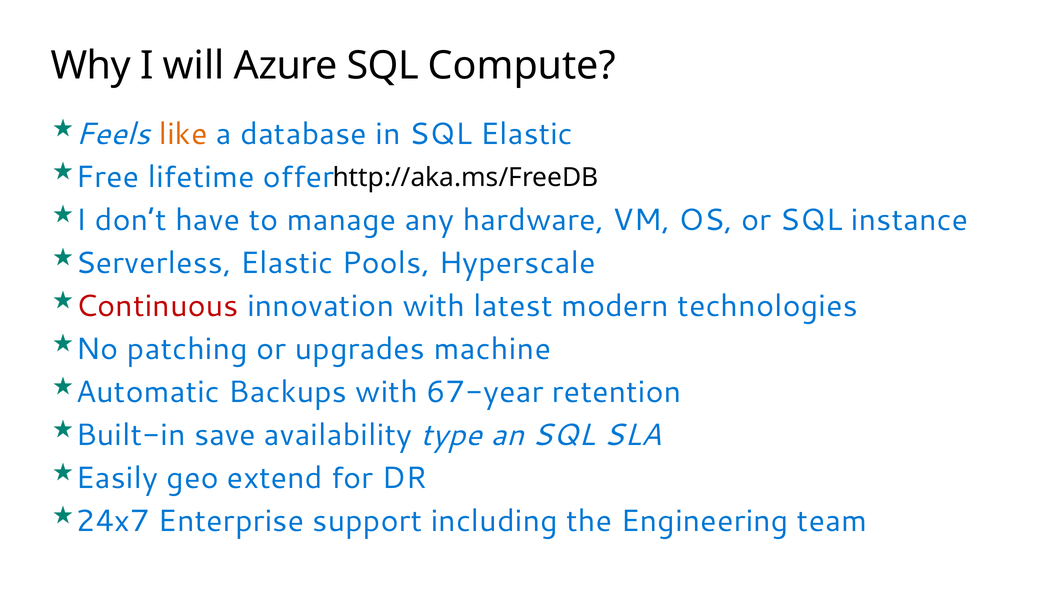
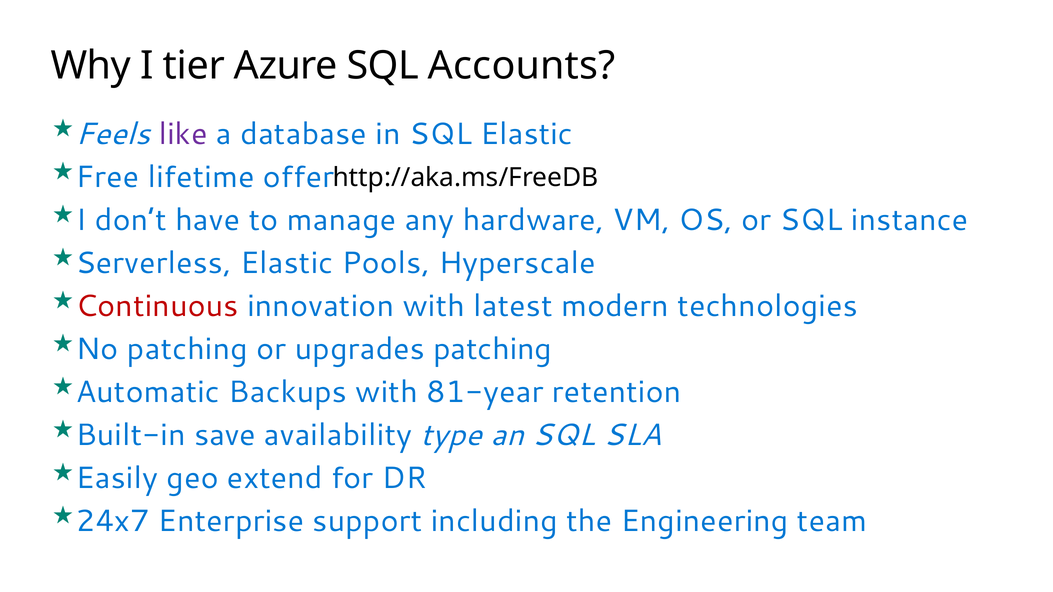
will: will -> tier (194, 66)
Compute: Compute -> Accounts (522, 66)
like colour: orange -> purple (183, 134)
upgrades machine: machine -> patching (493, 349)
67-year: 67-year -> 81-year (485, 392)
